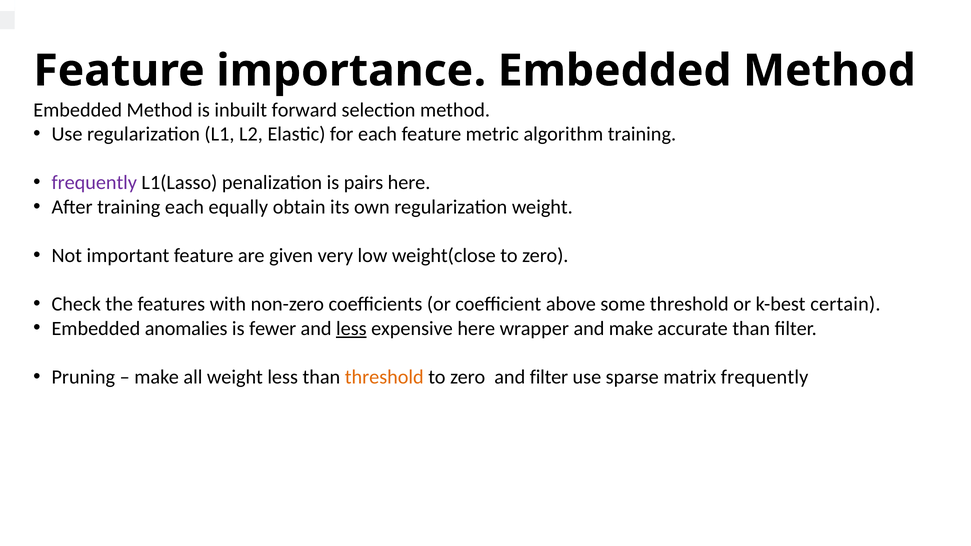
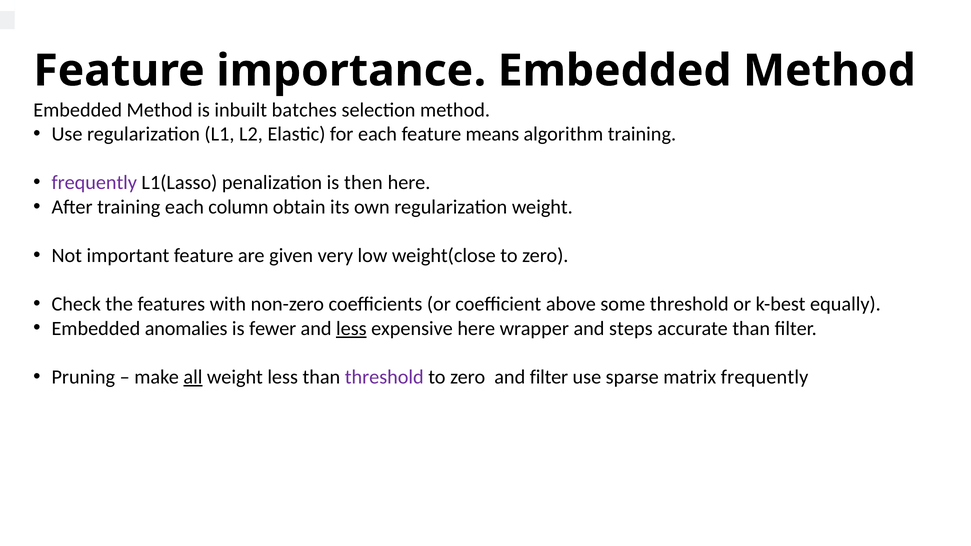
forward: forward -> batches (304, 110)
metric: metric -> means (492, 134)
pairs: pairs -> then (363, 183)
equally: equally -> column (238, 207)
certain: certain -> equally (845, 304)
and make: make -> steps (631, 329)
all underline: none -> present (193, 377)
threshold colour: orange -> purple (384, 377)
